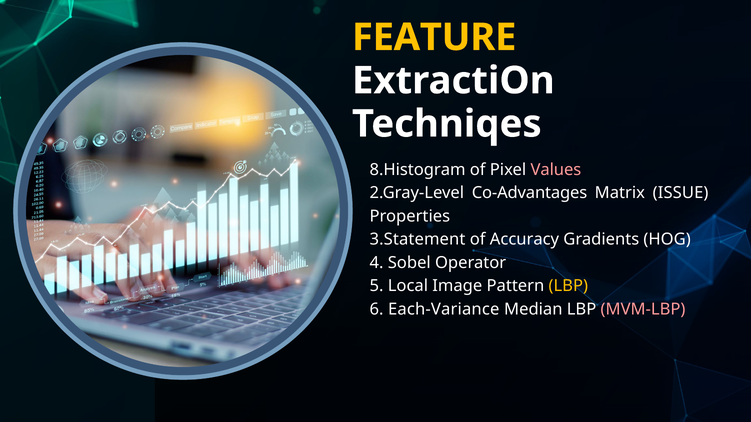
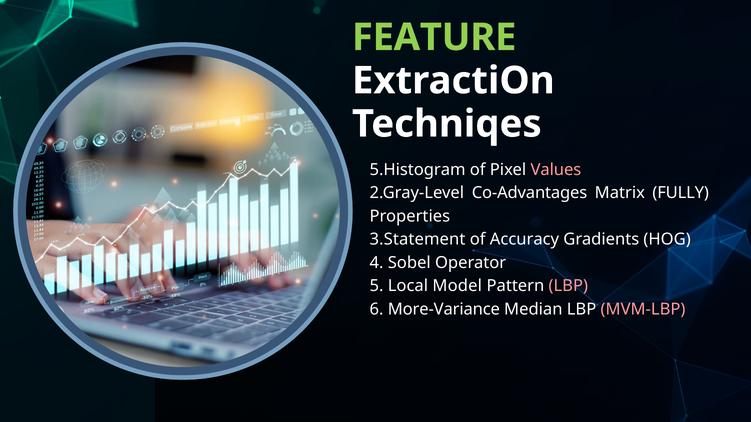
FEATURE colour: yellow -> light green (434, 37)
8.Histogram: 8.Histogram -> 5.Histogram (418, 170)
ISSUE: ISSUE -> FULLY (681, 193)
Image: Image -> Model (457, 286)
LBP colour: yellow -> pink (568, 286)
Each-Variance: Each-Variance -> More-Variance (444, 309)
